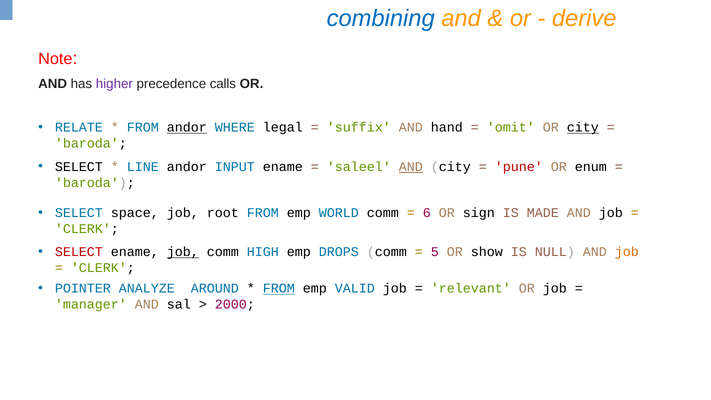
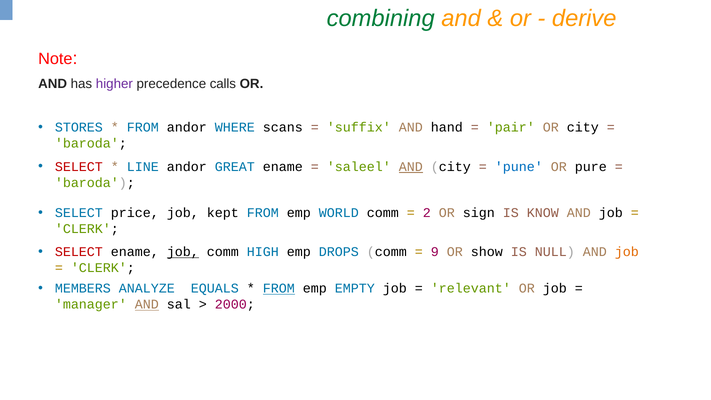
combining colour: blue -> green (381, 19)
RELATE: RELATE -> STORES (79, 128)
andor underline: present -> none (187, 128)
legal: legal -> scans (283, 128)
omit: omit -> pair (511, 128)
city underline: present -> none (583, 128)
SELECT colour: black -> red (79, 167)
INPUT: INPUT -> GREAT (235, 167)
pune colour: red -> blue (519, 167)
enum: enum -> pure (591, 167)
space: space -> price (135, 213)
root: root -> kept (223, 213)
6: 6 -> 2 (427, 213)
MADE: MADE -> KNOW (543, 213)
5: 5 -> 9 (435, 252)
POINTER: POINTER -> MEMBERS (83, 288)
AROUND: AROUND -> EQUALS (215, 288)
VALID: VALID -> EMPTY (355, 288)
AND underline: none -> present (147, 304)
